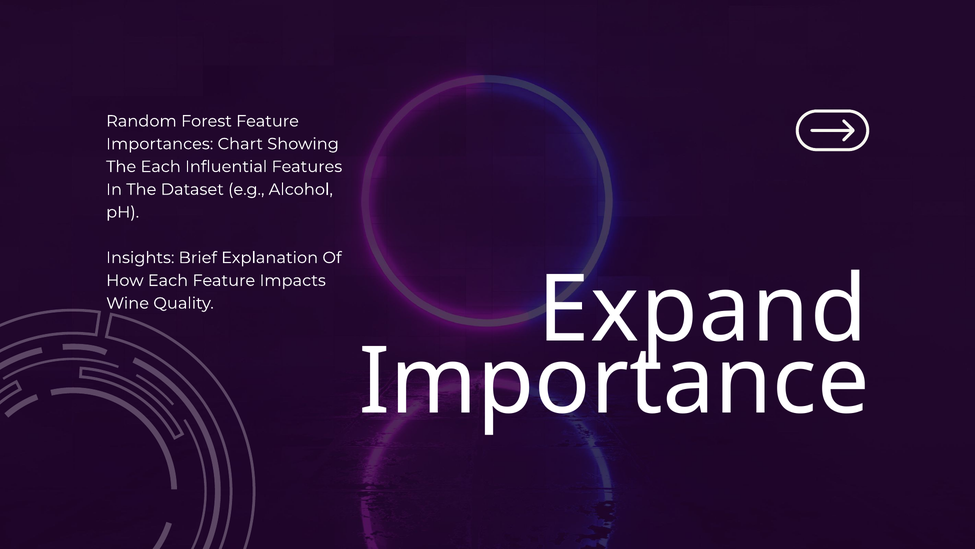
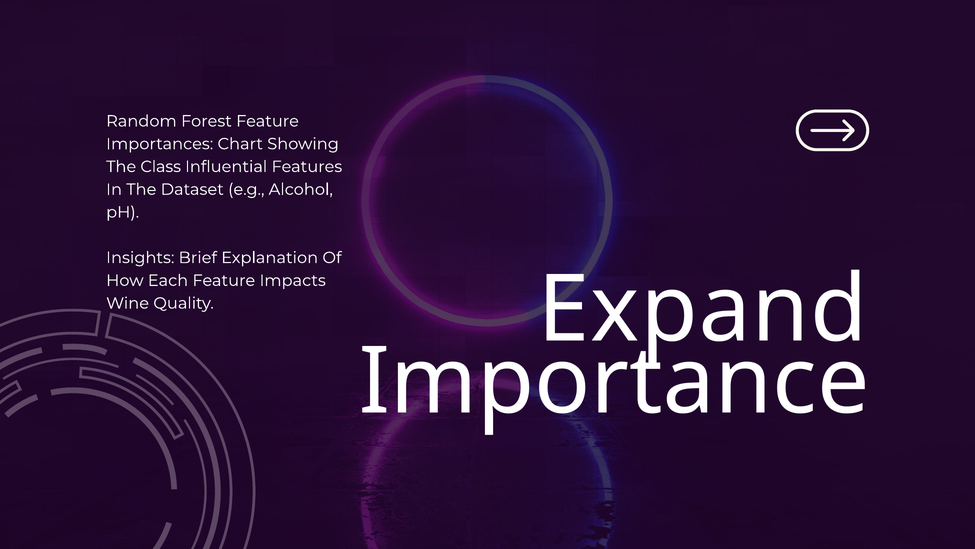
The Each: Each -> Class (161, 167)
